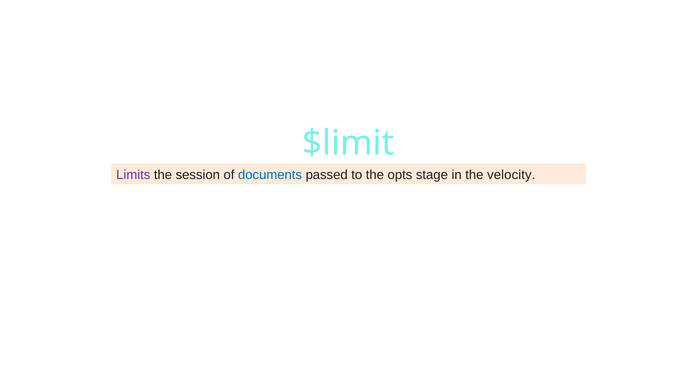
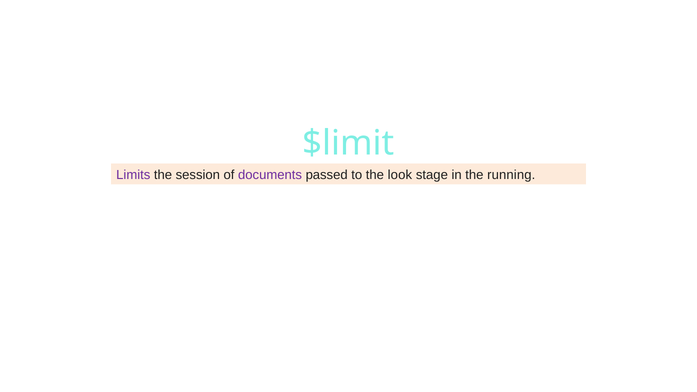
documents colour: blue -> purple (270, 175)
opts: opts -> look (400, 175)
velocity: velocity -> running (511, 175)
